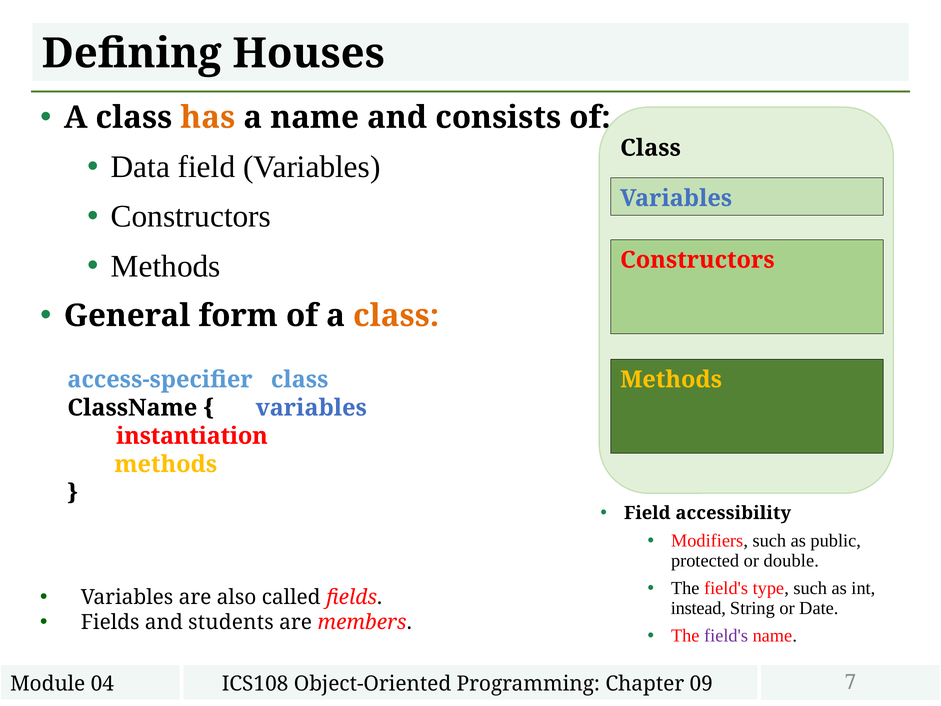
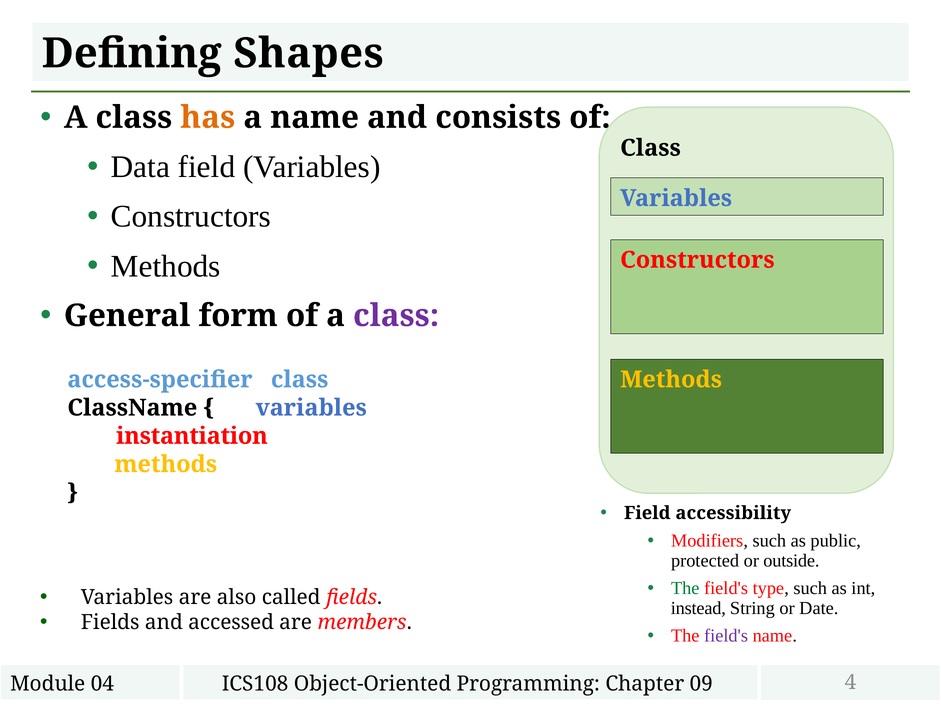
Houses: Houses -> Shapes (308, 53)
class colour: orange -> purple (396, 316)
double: double -> outside (791, 560)
The colour: black -> green (685, 588)
students: students -> accessed (231, 622)
7: 7 -> 4 (850, 682)
